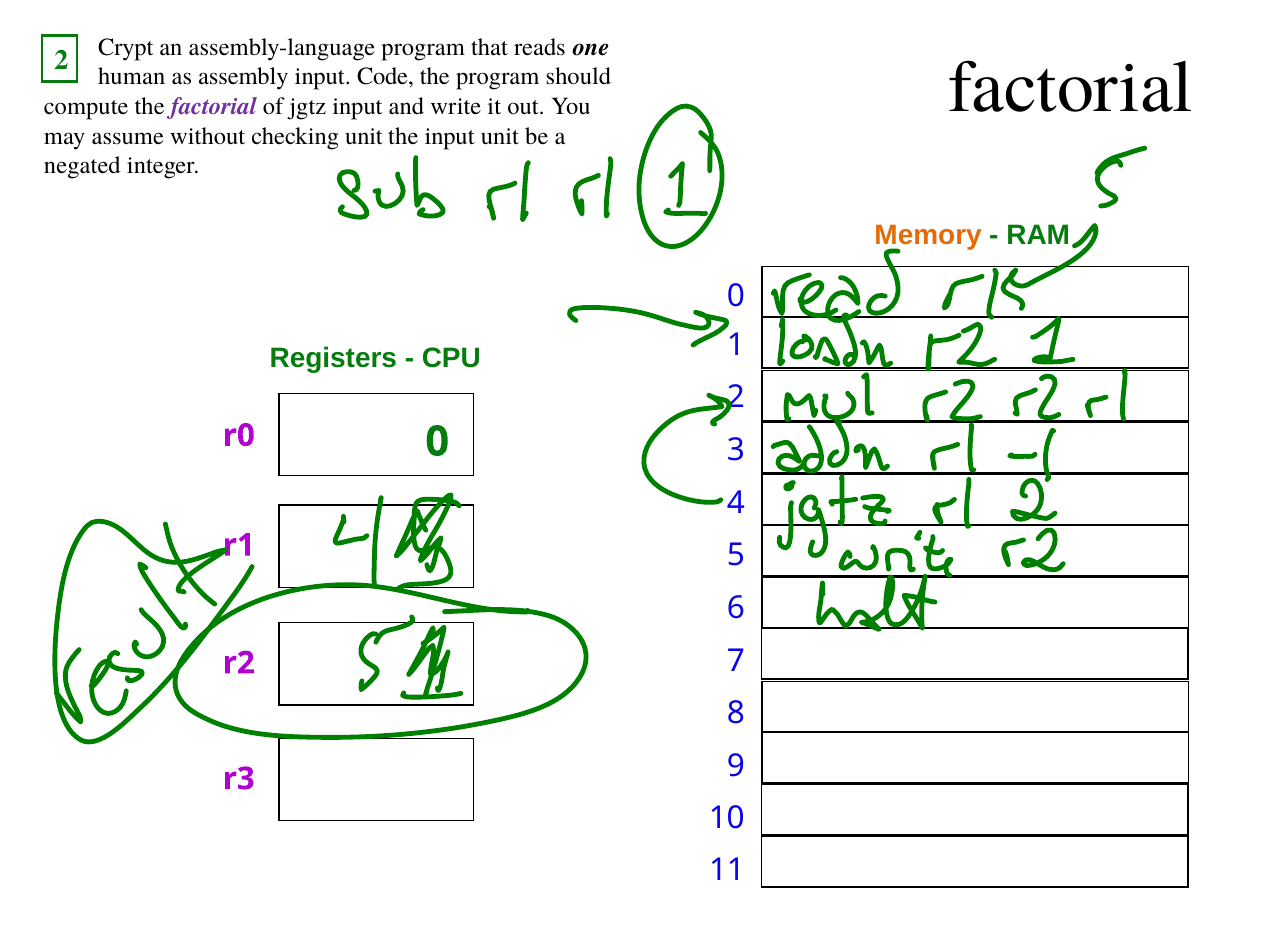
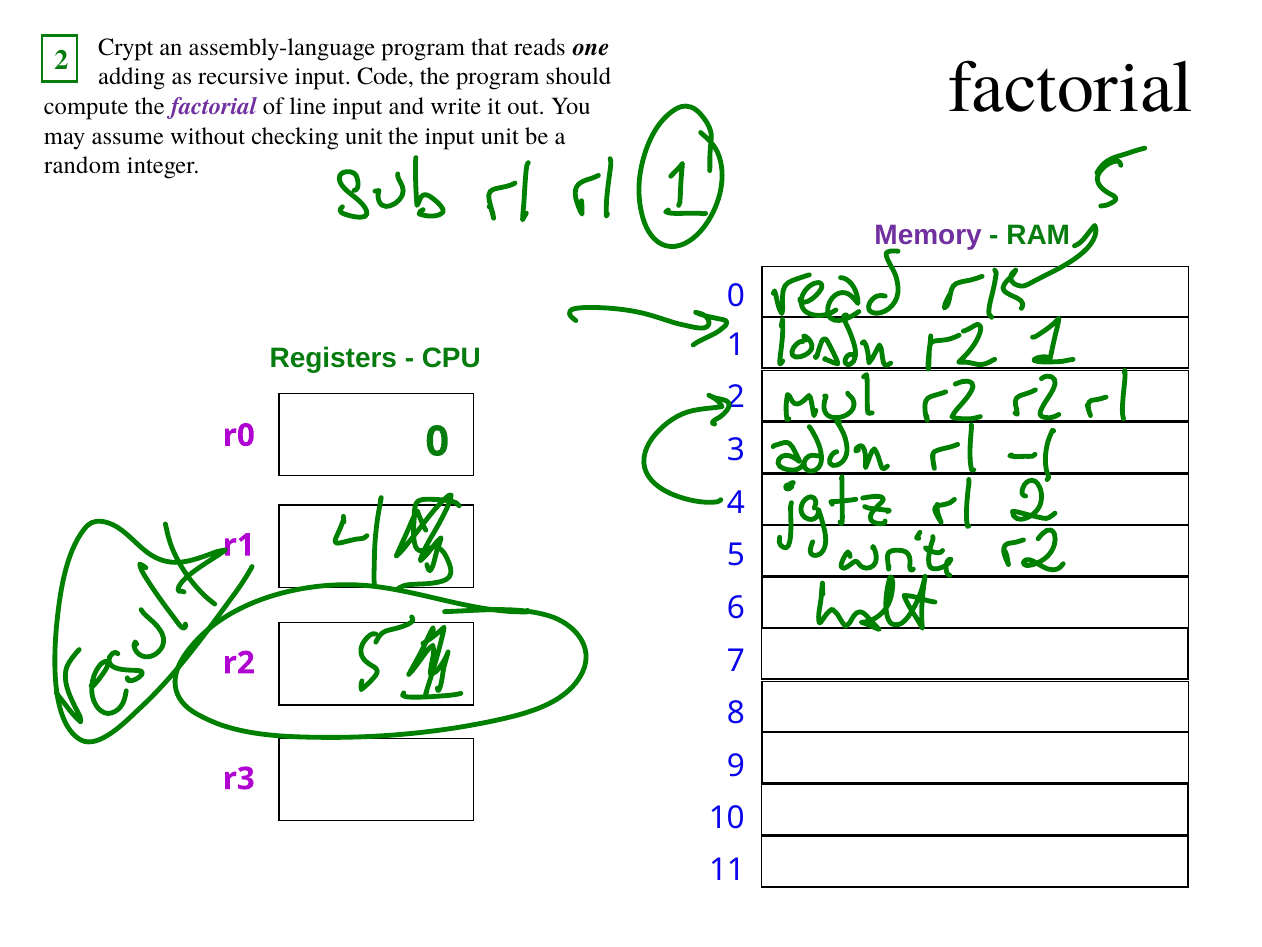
human: human -> adding (132, 77)
assembly: assembly -> recursive (243, 77)
jgtz: jgtz -> line (308, 107)
negated: negated -> random (82, 166)
Memory colour: orange -> purple (928, 235)
